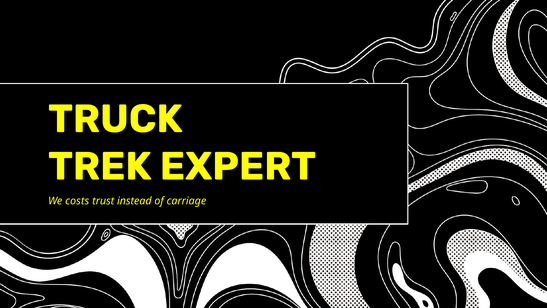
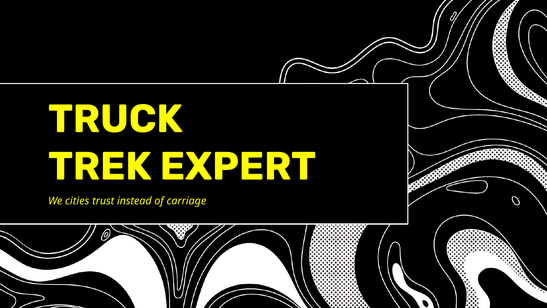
costs: costs -> cities (77, 201)
